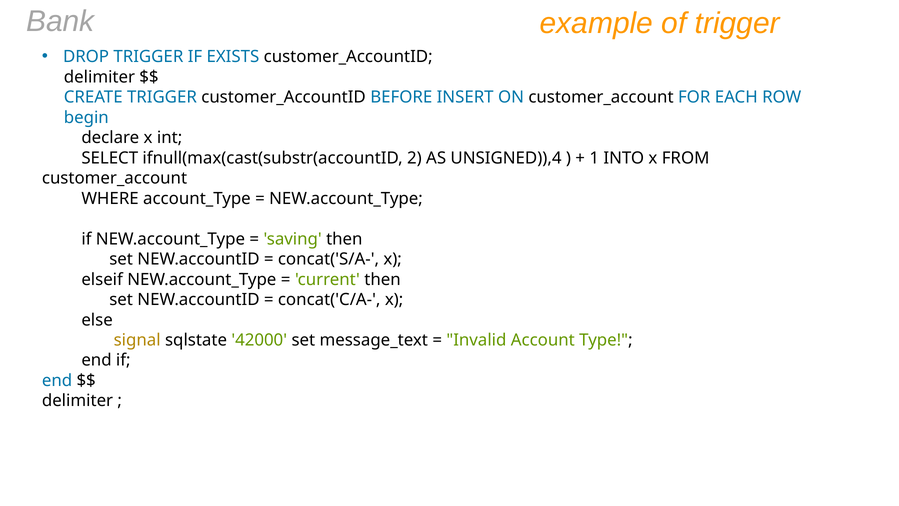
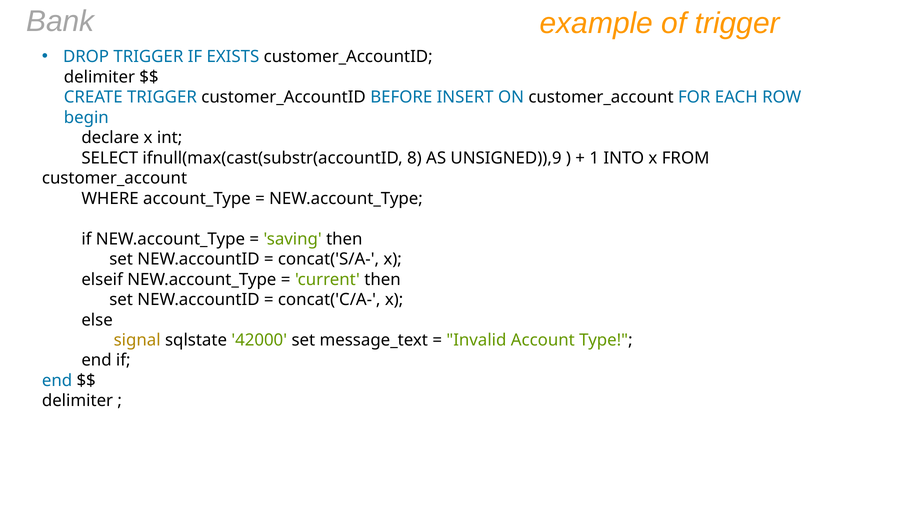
2: 2 -> 8 (414, 158)
UNSIGNED)),4: UNSIGNED)),4 -> UNSIGNED)),9 (506, 158)
